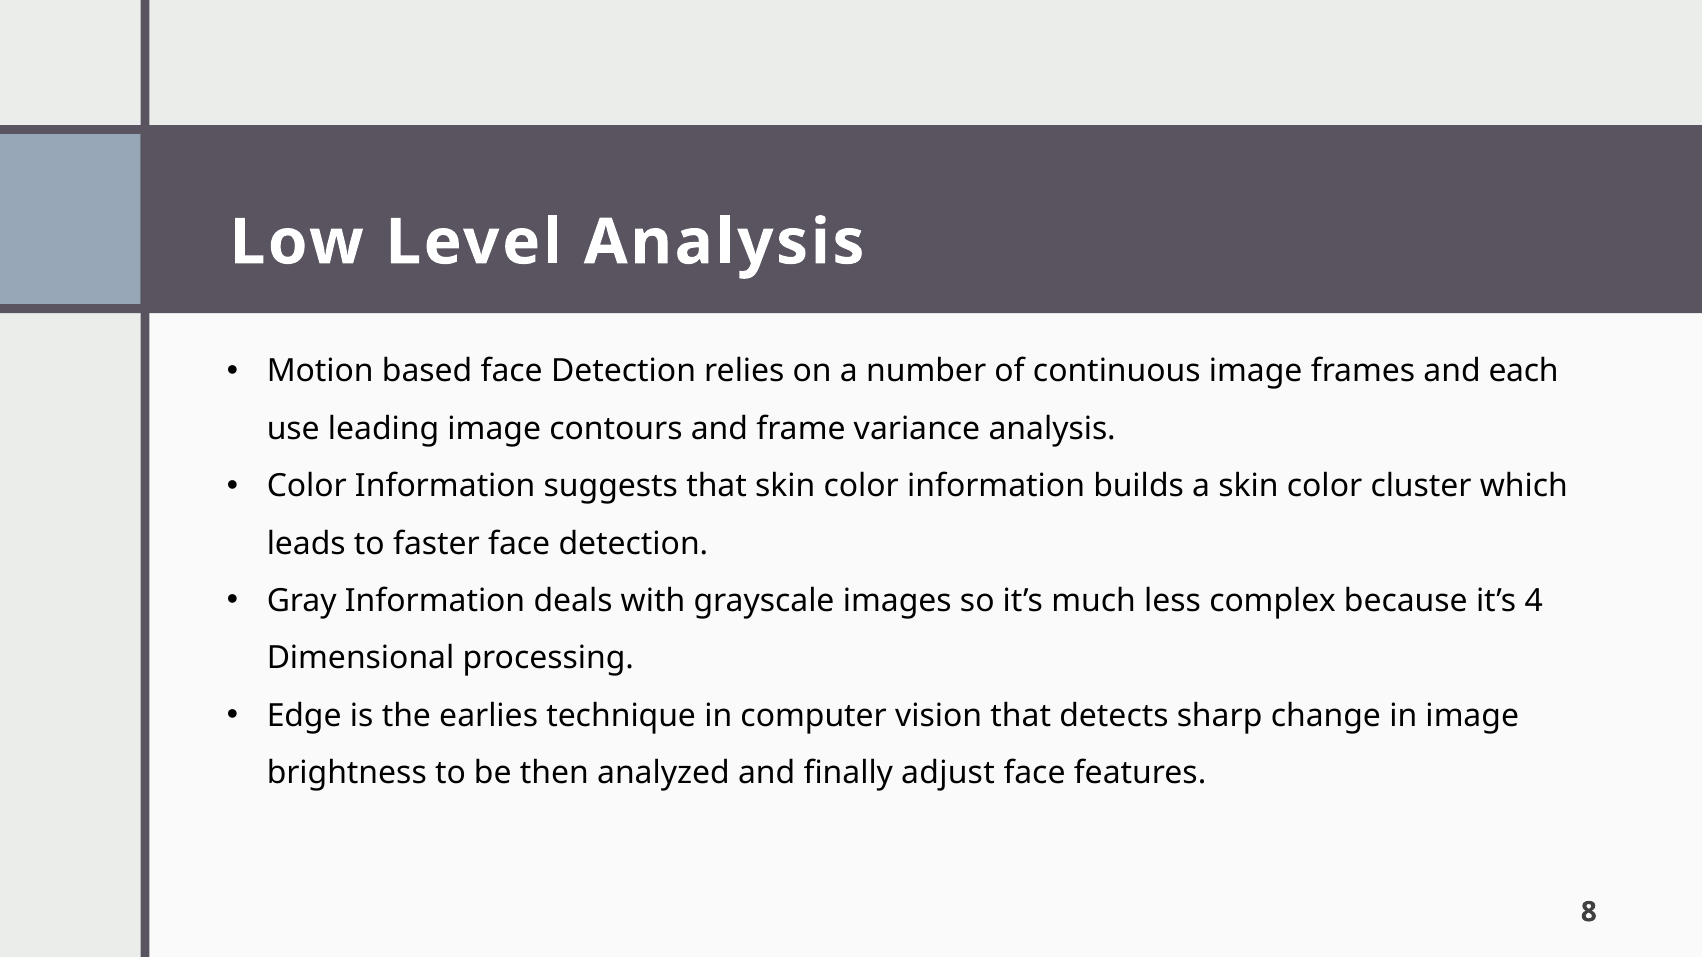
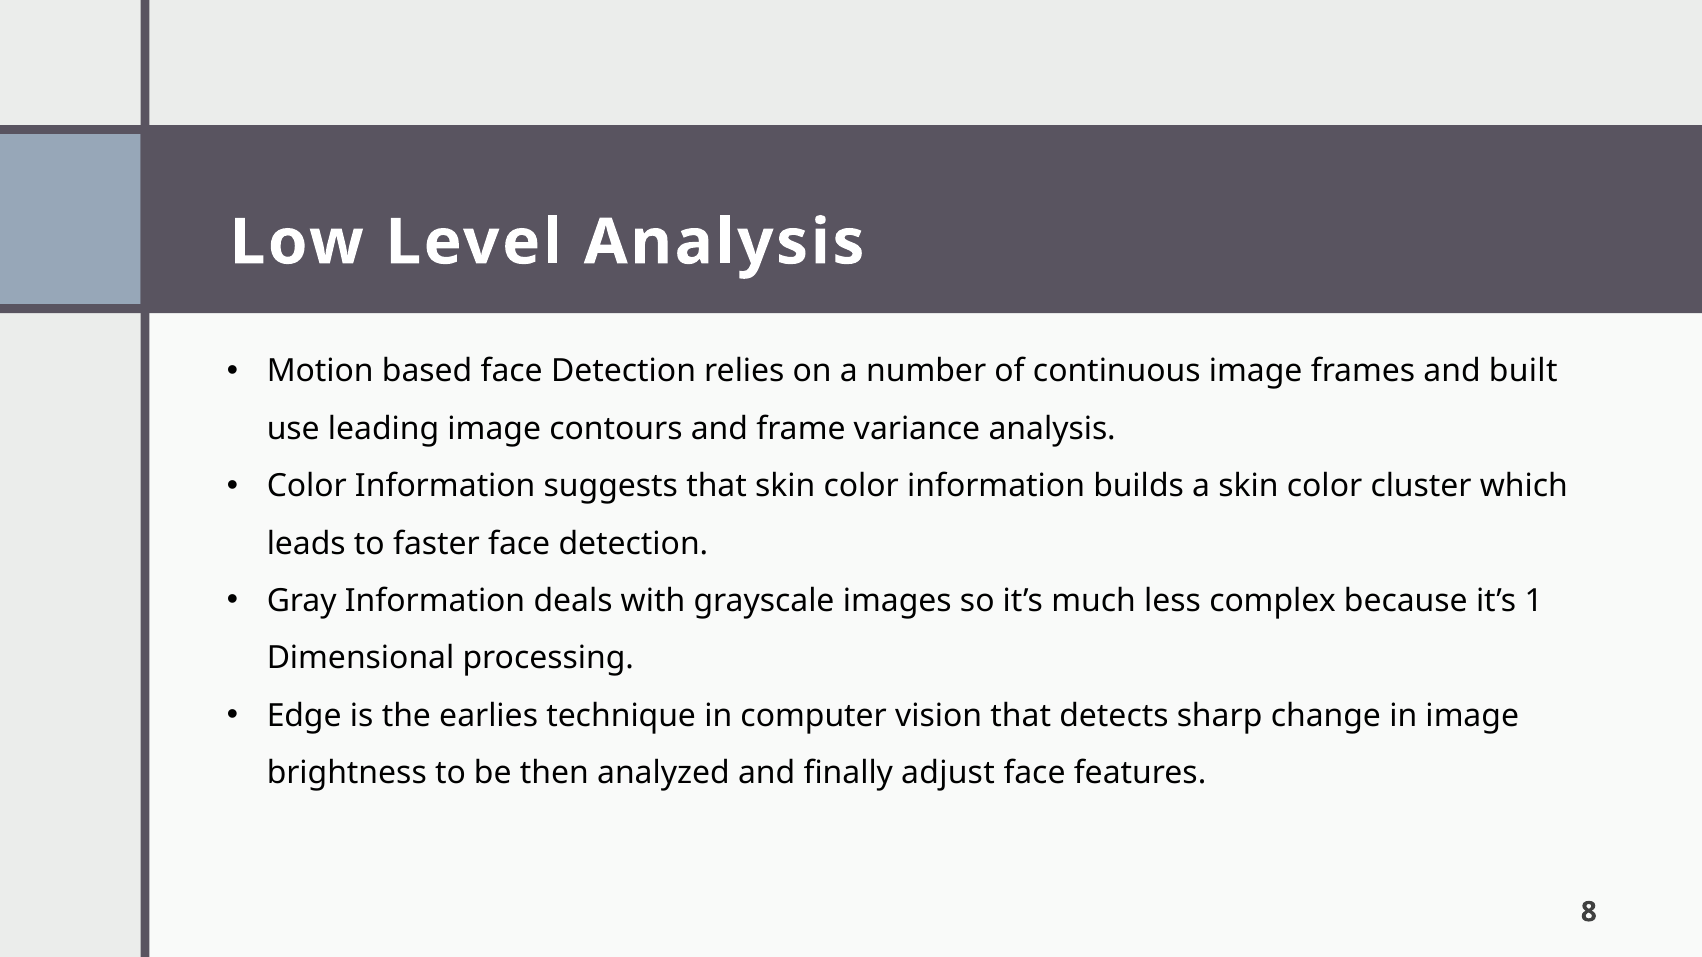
each: each -> built (1523, 372)
4: 4 -> 1 (1534, 601)
